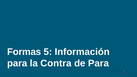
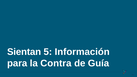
Formas: Formas -> Sientan (24, 52)
de Para: Para -> Guía (99, 63)
